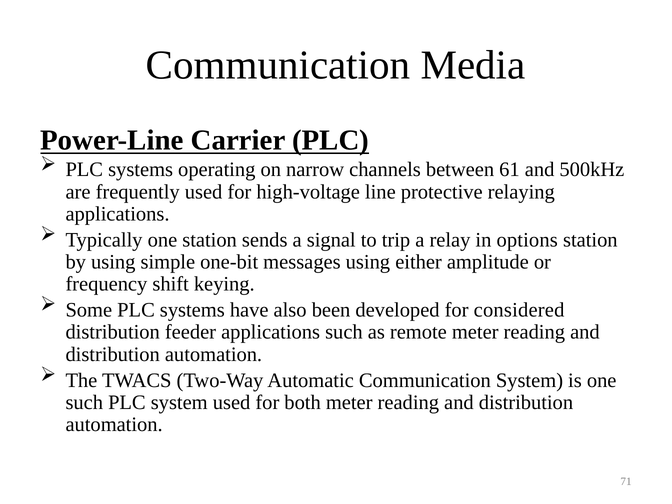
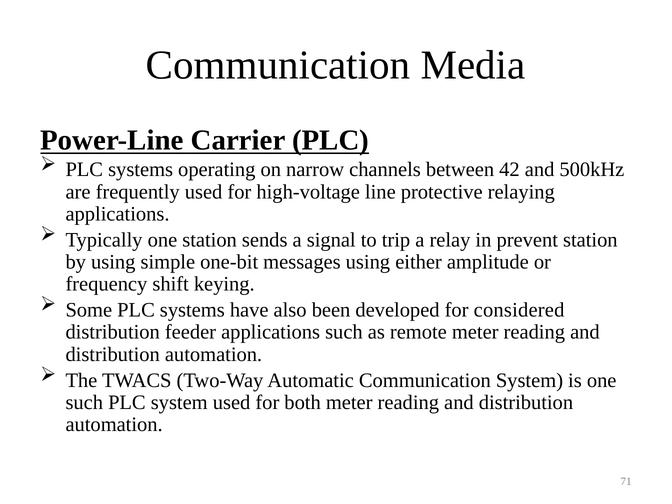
61: 61 -> 42 (509, 170)
options: options -> prevent (527, 240)
